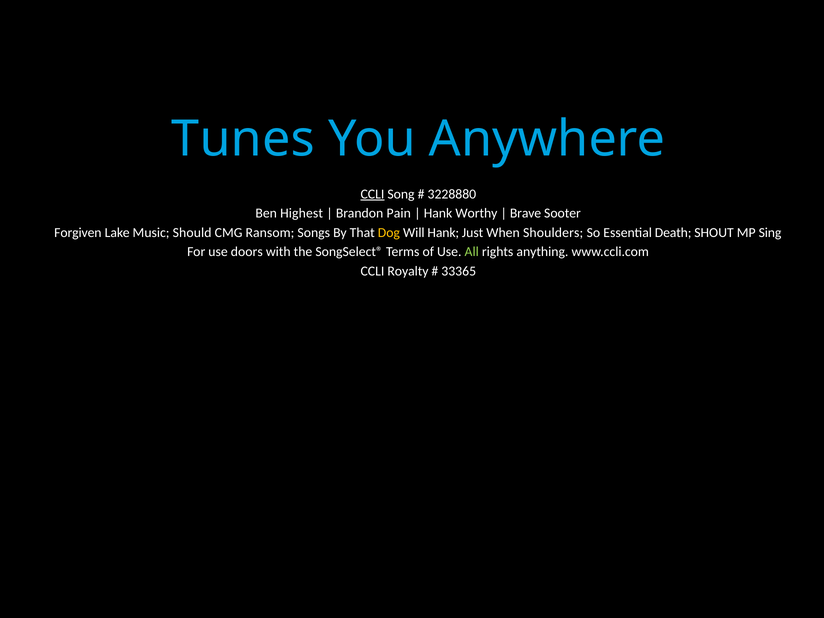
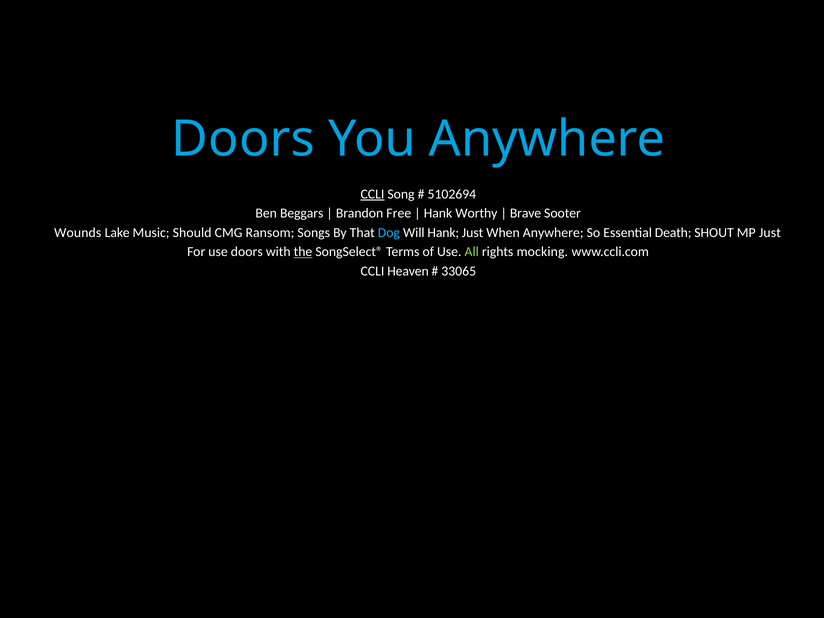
Tunes: Tunes -> Doors (243, 139)
3228880: 3228880 -> 5102694 (452, 194)
Highest: Highest -> Beggars (302, 213)
Pain: Pain -> Free (399, 213)
Forgiven: Forgiven -> Wounds (78, 233)
Dog colour: yellow -> light blue (389, 233)
When Shoulders: Shoulders -> Anywhere (553, 233)
MP Sing: Sing -> Just (770, 233)
the underline: none -> present (303, 252)
anything: anything -> mocking (542, 252)
Royalty: Royalty -> Heaven (408, 271)
33365: 33365 -> 33065 (459, 271)
